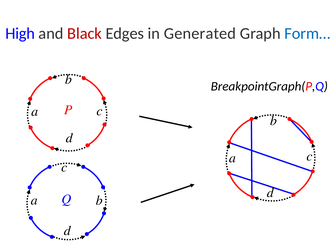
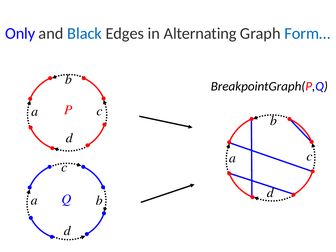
High: High -> Only (20, 34)
Black colour: red -> blue (85, 34)
Generated: Generated -> Alternating (200, 34)
